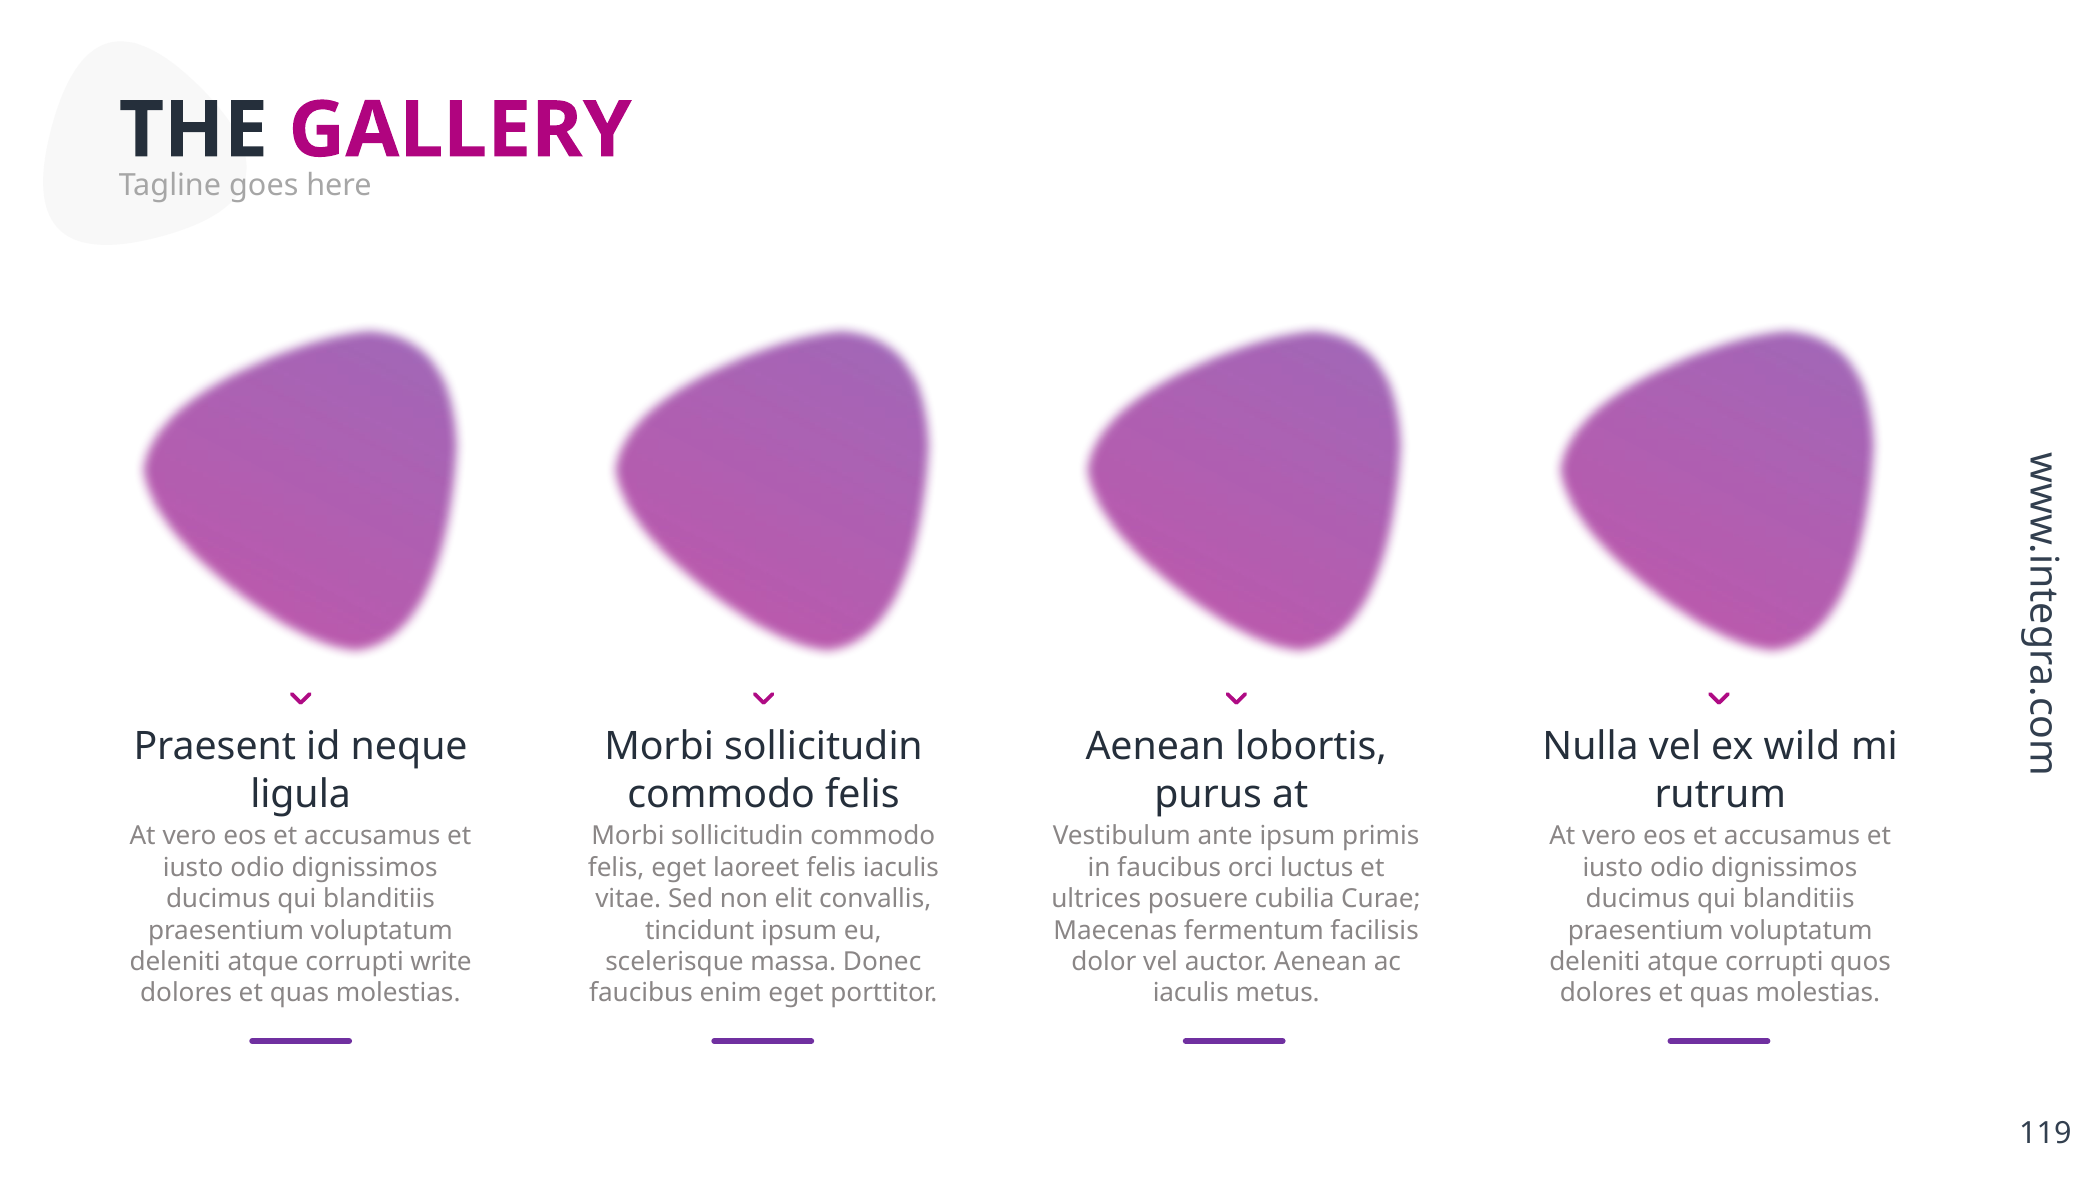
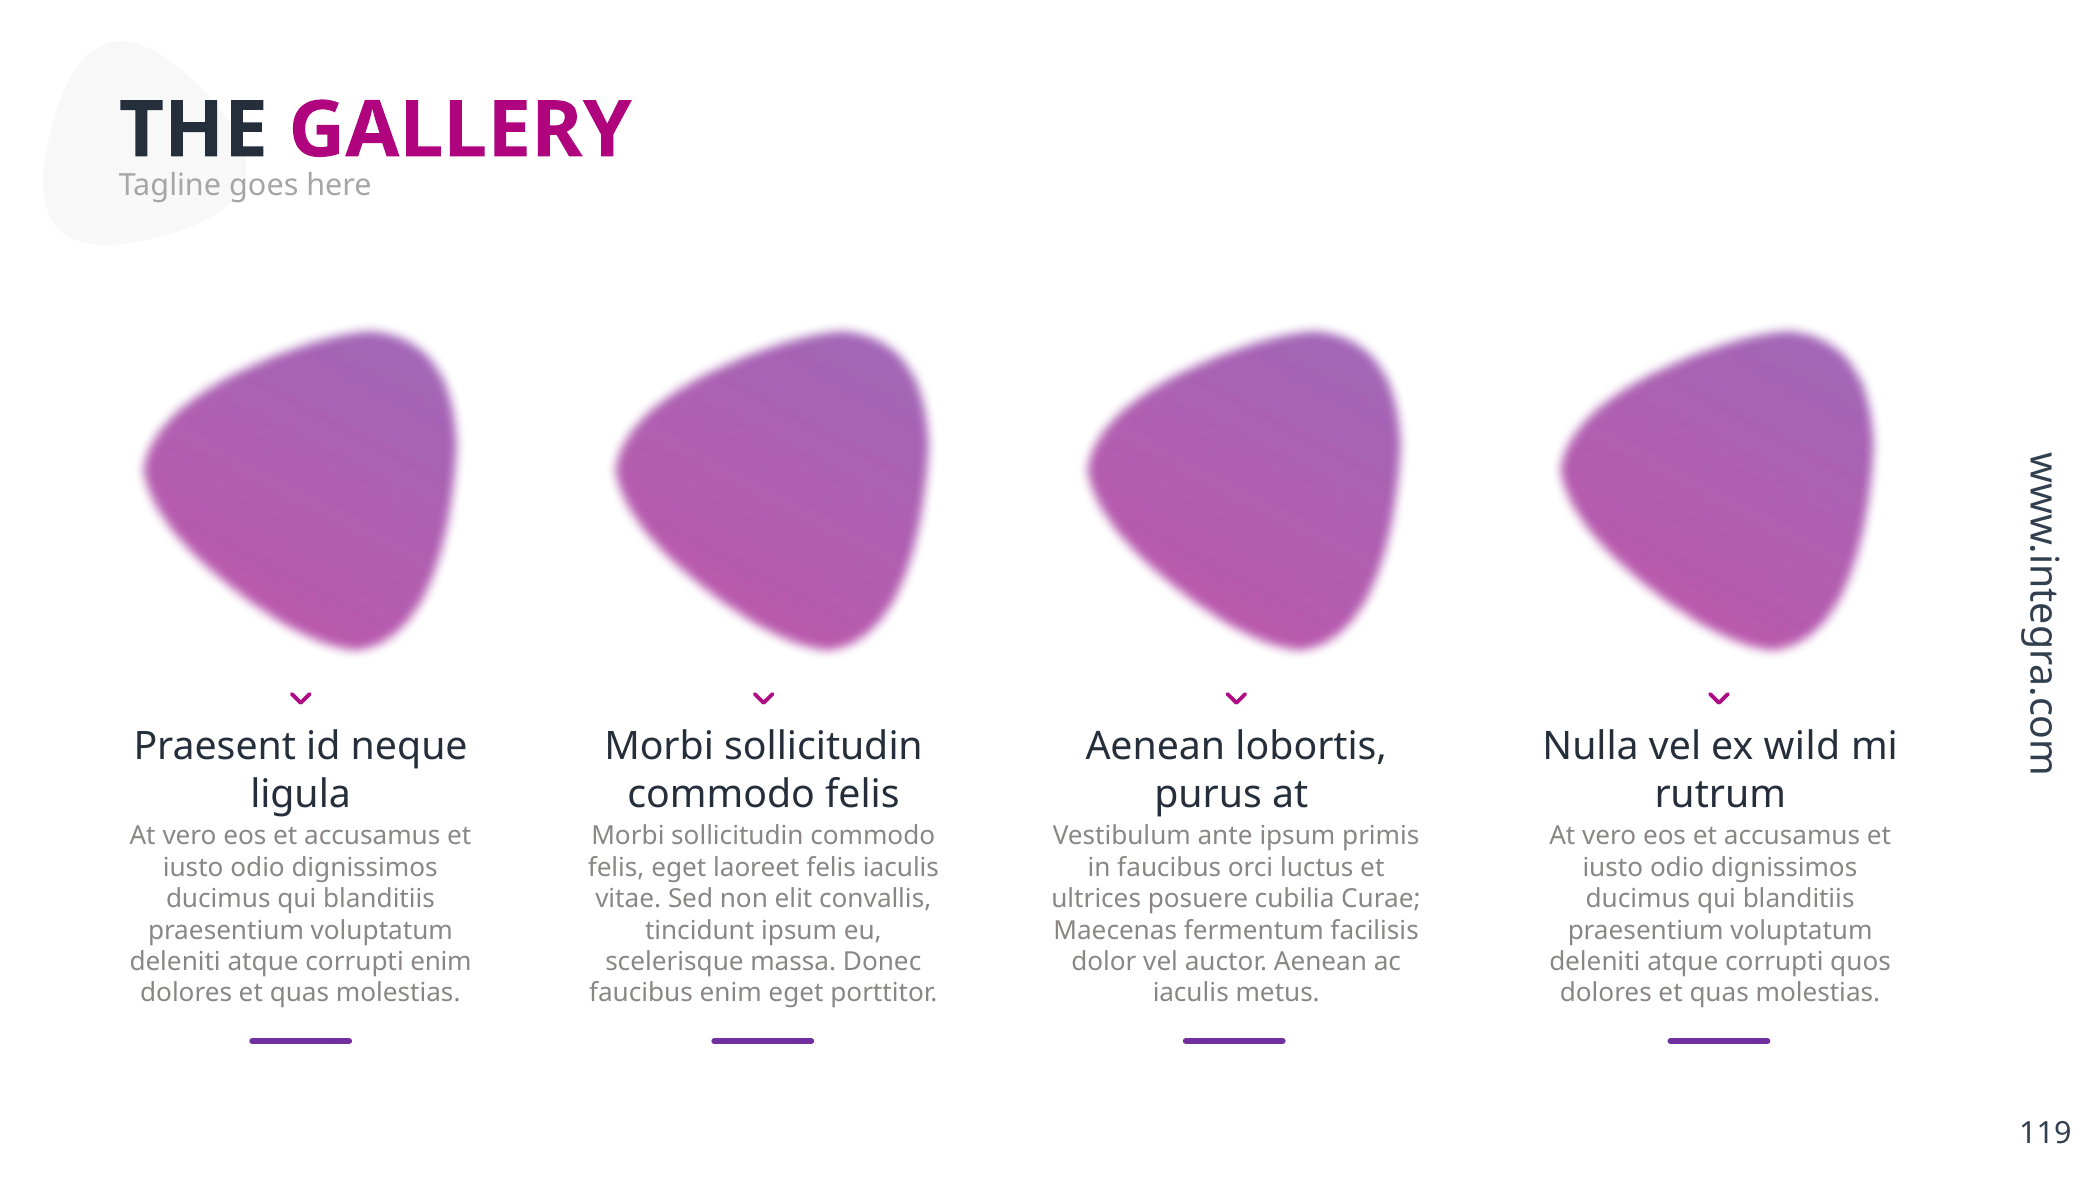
corrupti write: write -> enim (441, 962)
